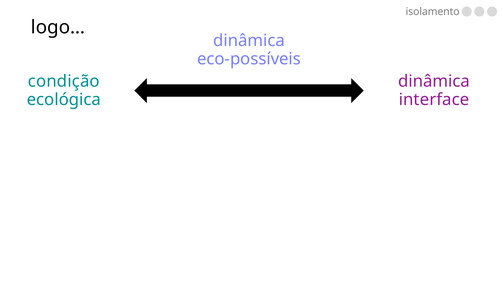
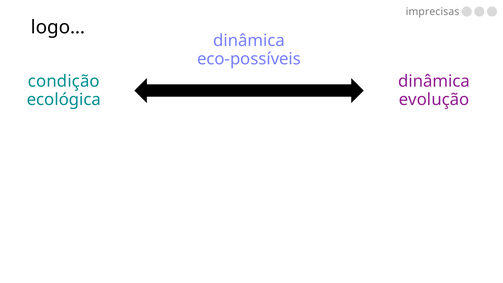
isolamento: isolamento -> imprecisas (433, 12)
interface: interface -> evolução (434, 100)
